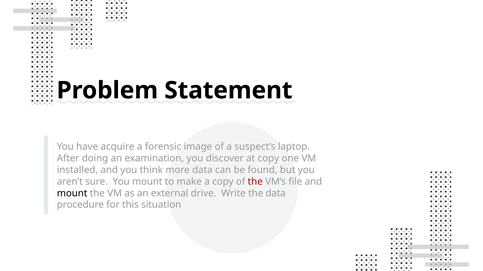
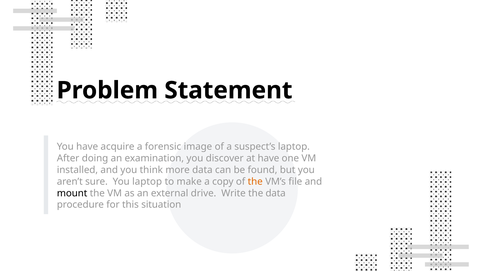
at copy: copy -> have (268, 159)
You mount: mount -> laptop (147, 182)
the colour: red -> orange (255, 182)
